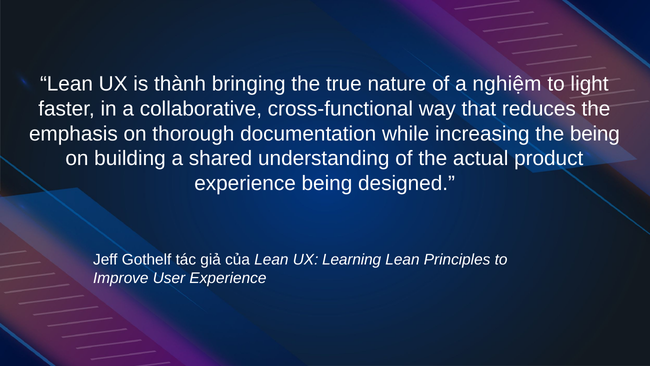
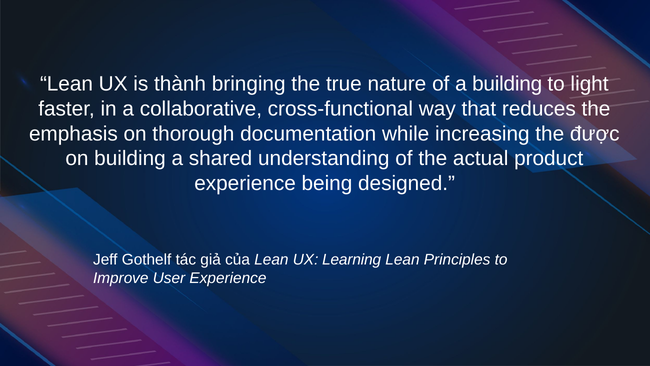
a nghiệm: nghiệm -> building (507, 84)
the being: being -> được (595, 134)
